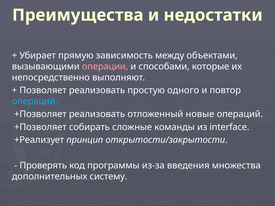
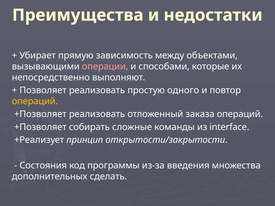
операций colour: light blue -> yellow (35, 101)
новые: новые -> заказа (200, 114)
Проверять: Проверять -> Состояния (43, 166)
систему: систему -> сделать (108, 177)
